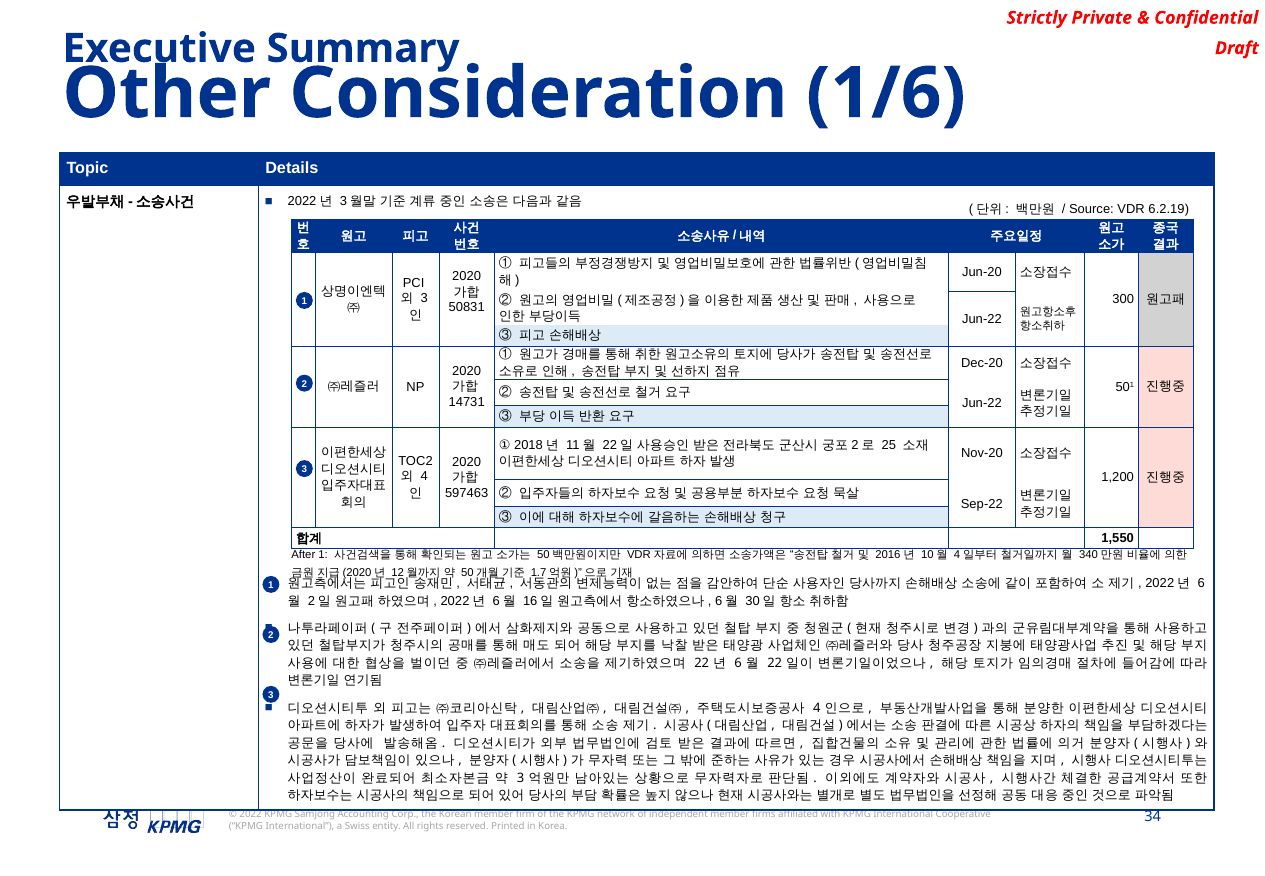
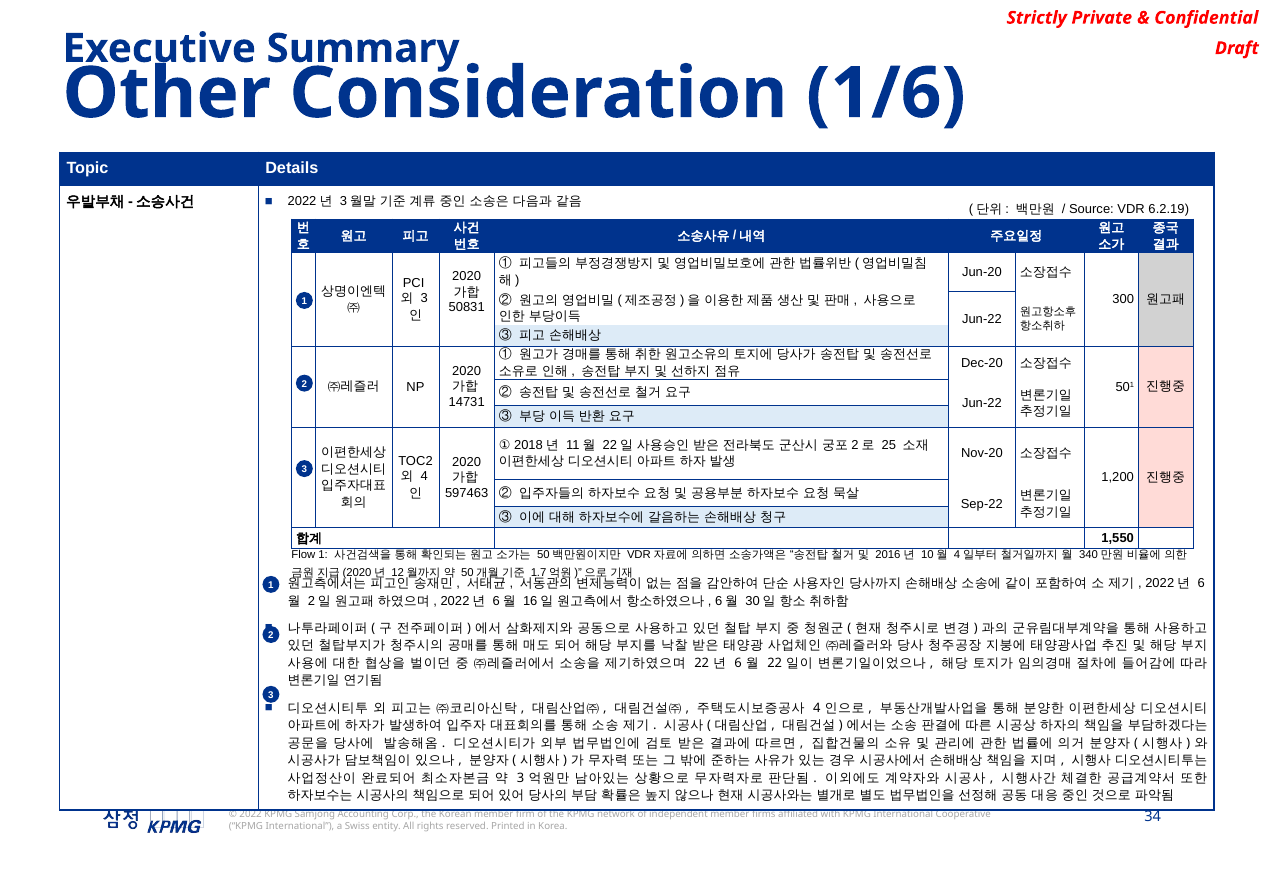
After: After -> Flow (303, 555)
